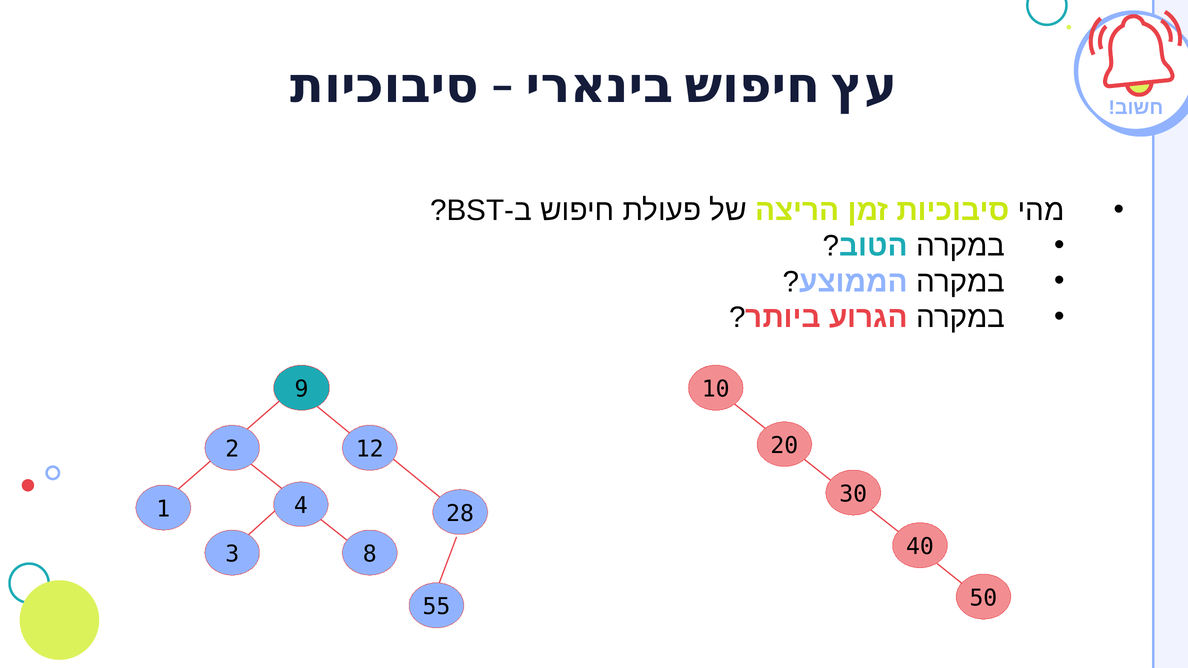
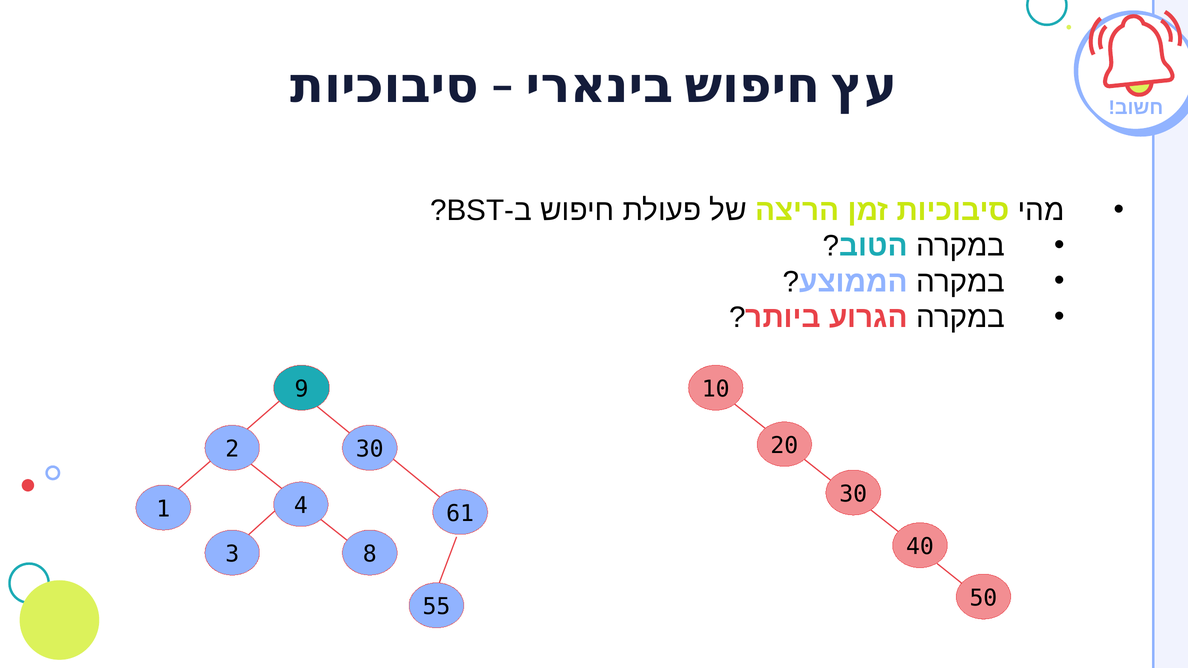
2 12: 12 -> 30 (370, 449)
28: 28 -> 61 (460, 514)
